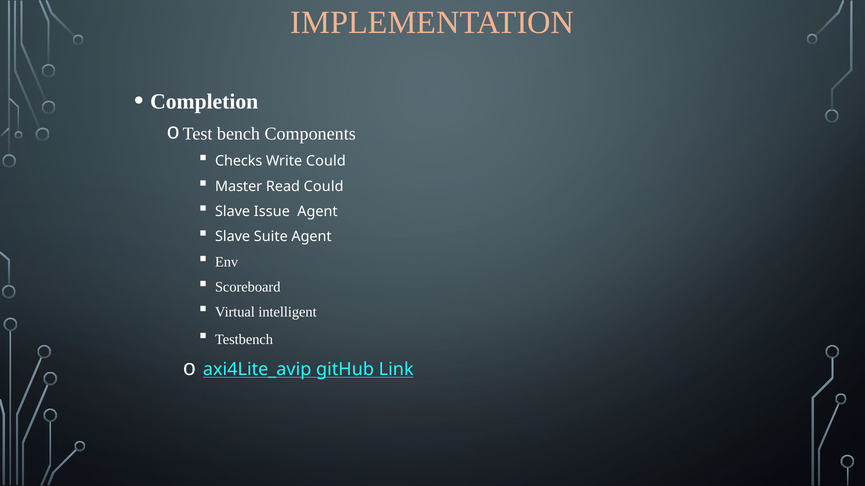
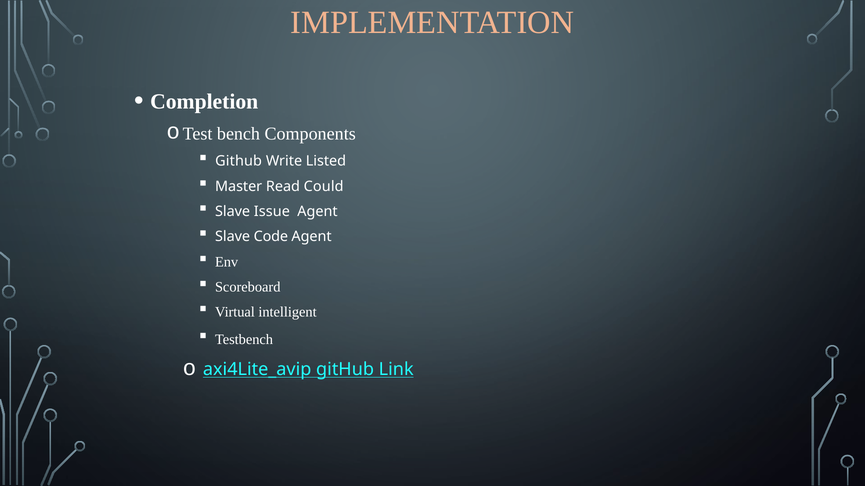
Checks: Checks -> Github (239, 161)
Write Could: Could -> Listed (326, 161)
Suite: Suite -> Code (271, 237)
